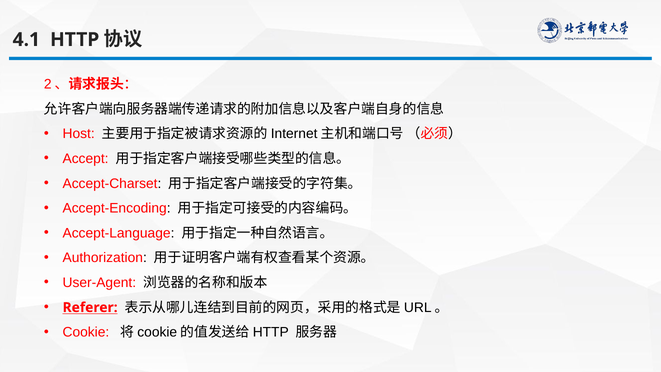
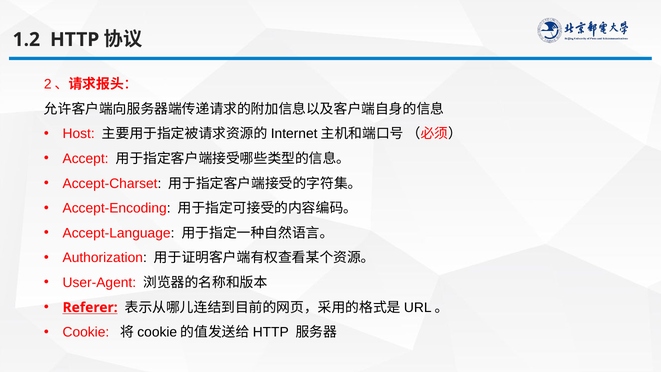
4.1: 4.1 -> 1.2 (26, 40)
